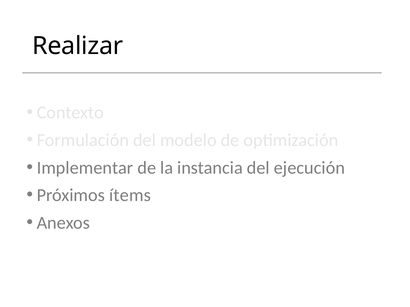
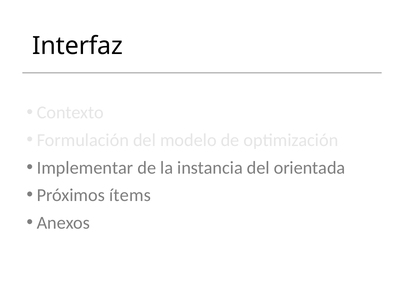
Realizar: Realizar -> Interfaz (78, 46)
ejecución: ejecución -> orientada (310, 168)
